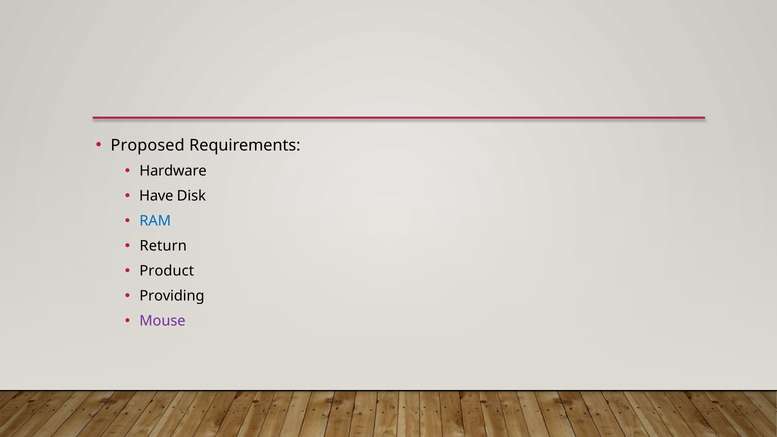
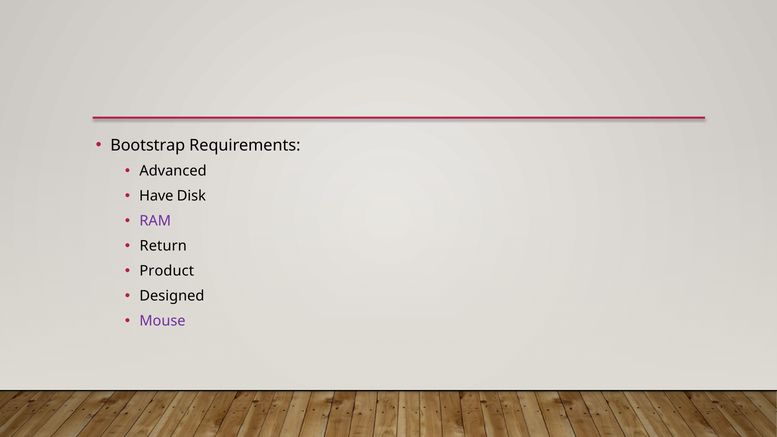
Proposed: Proposed -> Bootstrap (148, 145)
Hardware: Hardware -> Advanced (173, 171)
RAM colour: blue -> purple (155, 221)
Providing: Providing -> Designed (172, 296)
